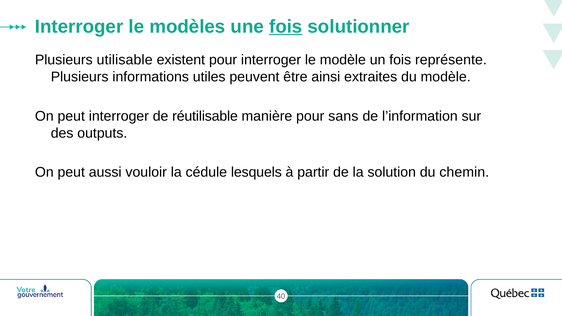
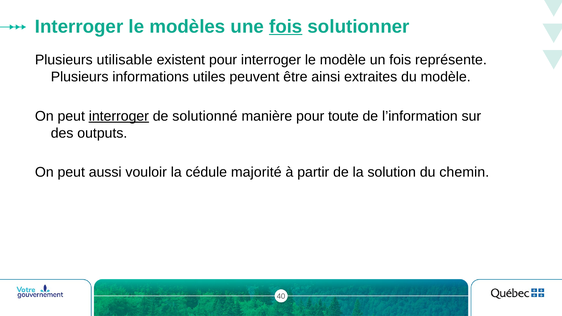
interroger underline: none -> present (119, 116)
réutilisable: réutilisable -> solutionné (205, 116)
sans: sans -> toute (343, 116)
lesquels: lesquels -> majorité (256, 172)
